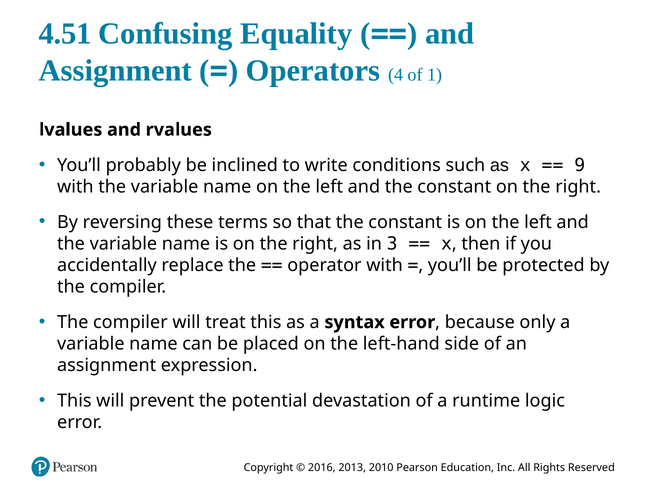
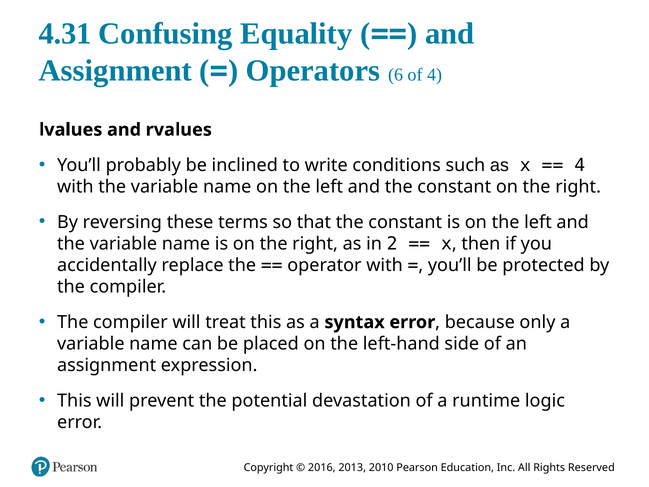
4.51: 4.51 -> 4.31 (65, 34)
4: 4 -> 6 (396, 75)
of 1: 1 -> 4 (435, 75)
9: 9 -> 4 (580, 165)
3: 3 -> 2 (392, 244)
